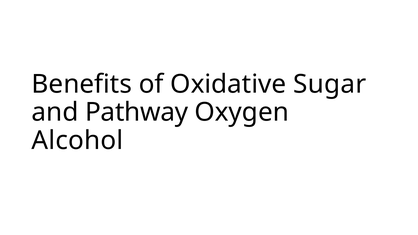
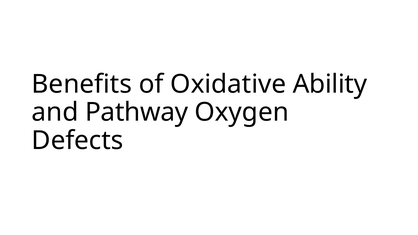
Sugar: Sugar -> Ability (330, 84)
Alcohol: Alcohol -> Defects (78, 141)
